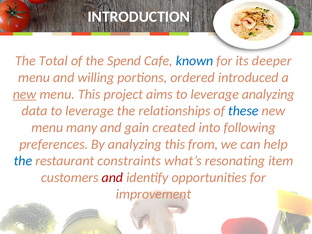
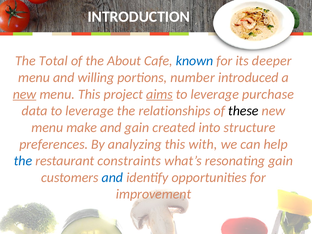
Spend: Spend -> About (124, 61)
ordered: ordered -> number (193, 78)
aims underline: none -> present (159, 94)
leverage analyzing: analyzing -> purchase (268, 94)
these colour: blue -> black (243, 111)
many: many -> make (82, 128)
following: following -> structure (250, 128)
from: from -> with (203, 144)
resonating item: item -> gain (281, 161)
and colour: red -> blue (112, 178)
